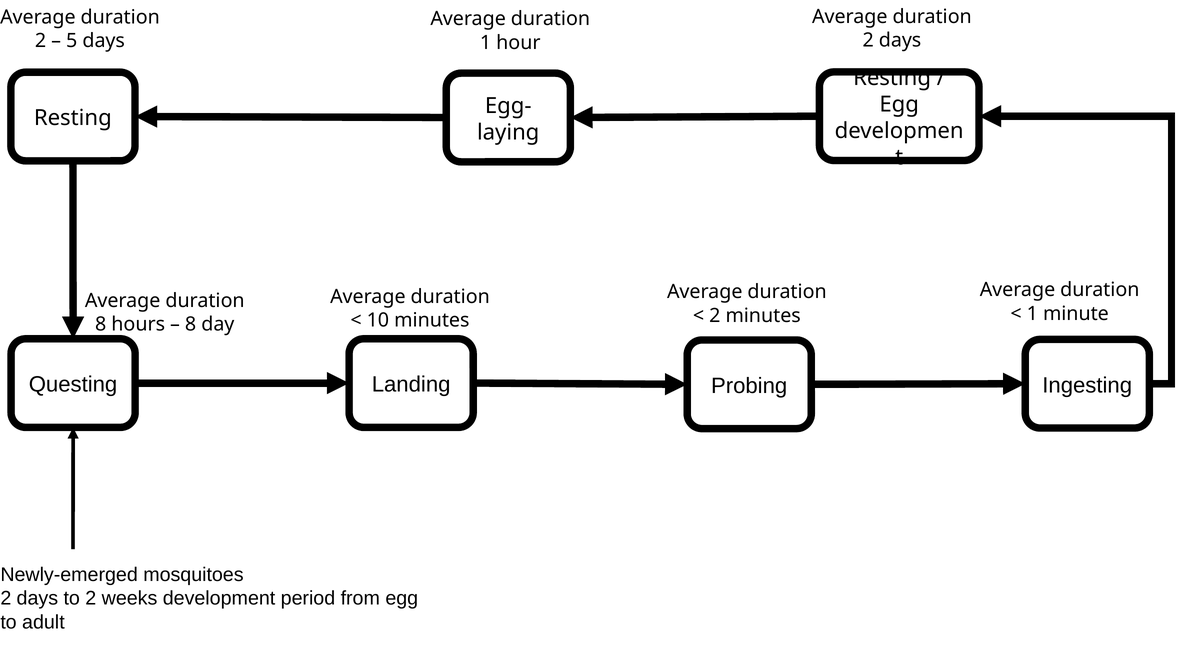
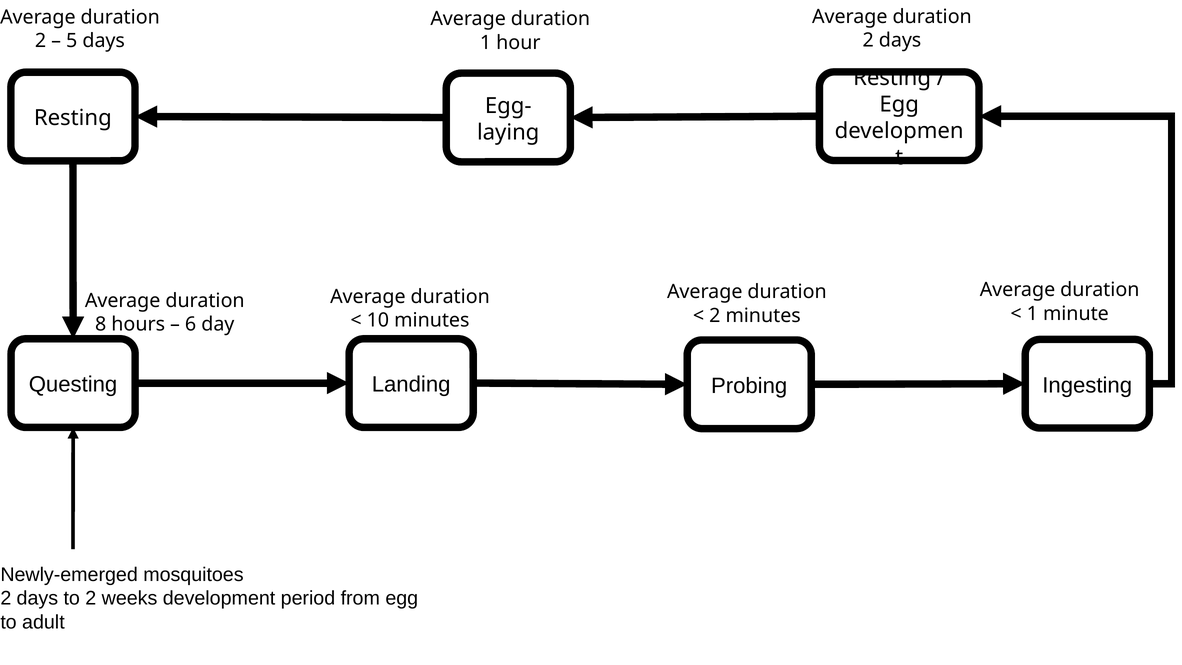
8: 8 -> 6 (191, 324)
